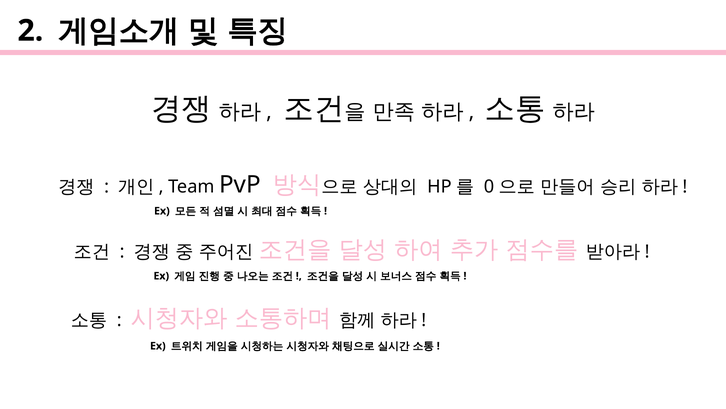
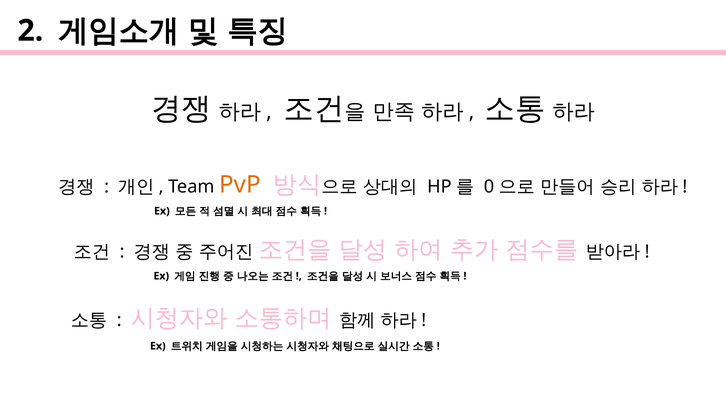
PvP colour: black -> orange (240, 184)
